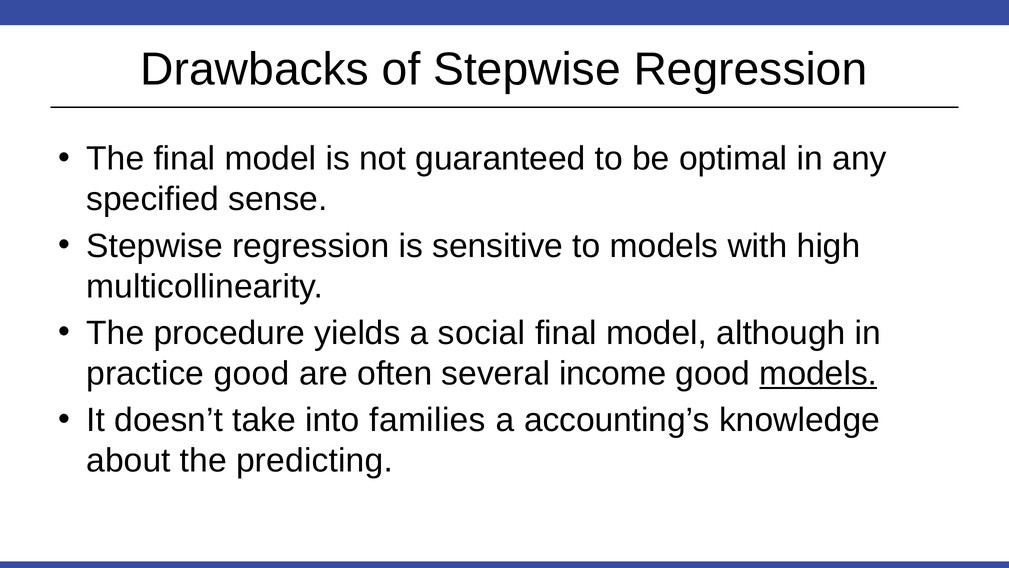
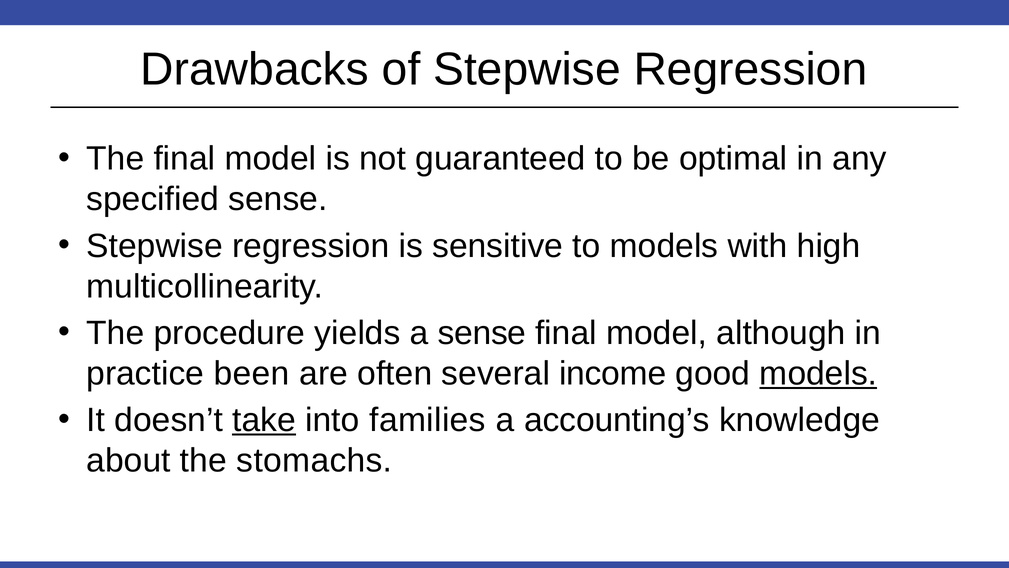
a social: social -> sense (482, 333)
practice good: good -> been (252, 373)
take underline: none -> present (264, 420)
predicting: predicting -> stomachs (314, 460)
